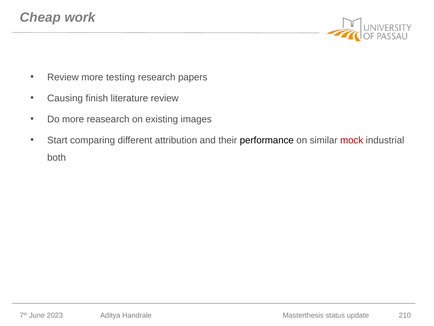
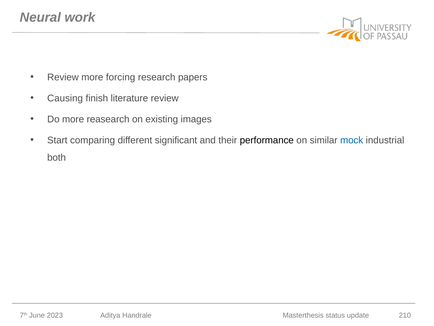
Cheap: Cheap -> Neural (40, 17)
testing: testing -> forcing (121, 77)
attribution: attribution -> significant (176, 140)
mock colour: red -> blue (352, 140)
